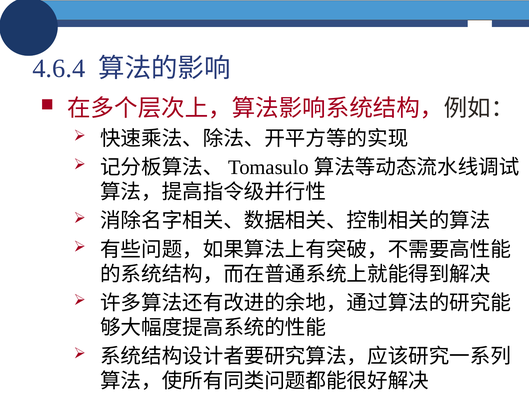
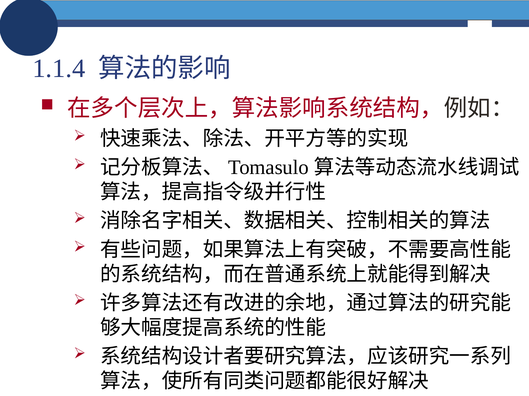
4.6.4: 4.6.4 -> 1.1.4 (59, 69)
